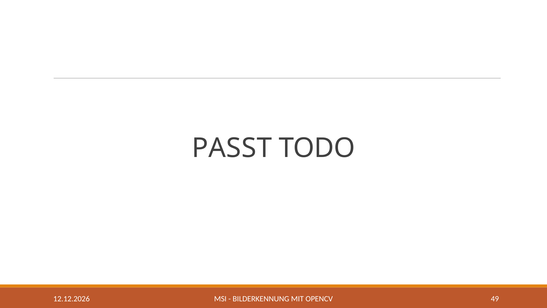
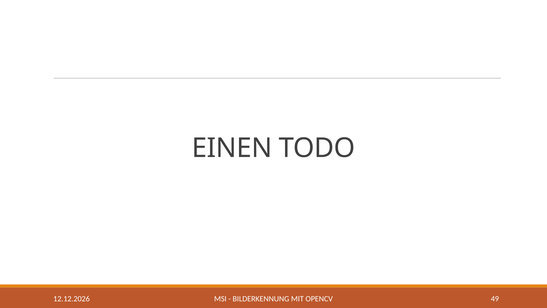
PASST: PASST -> EINEN (232, 148)
